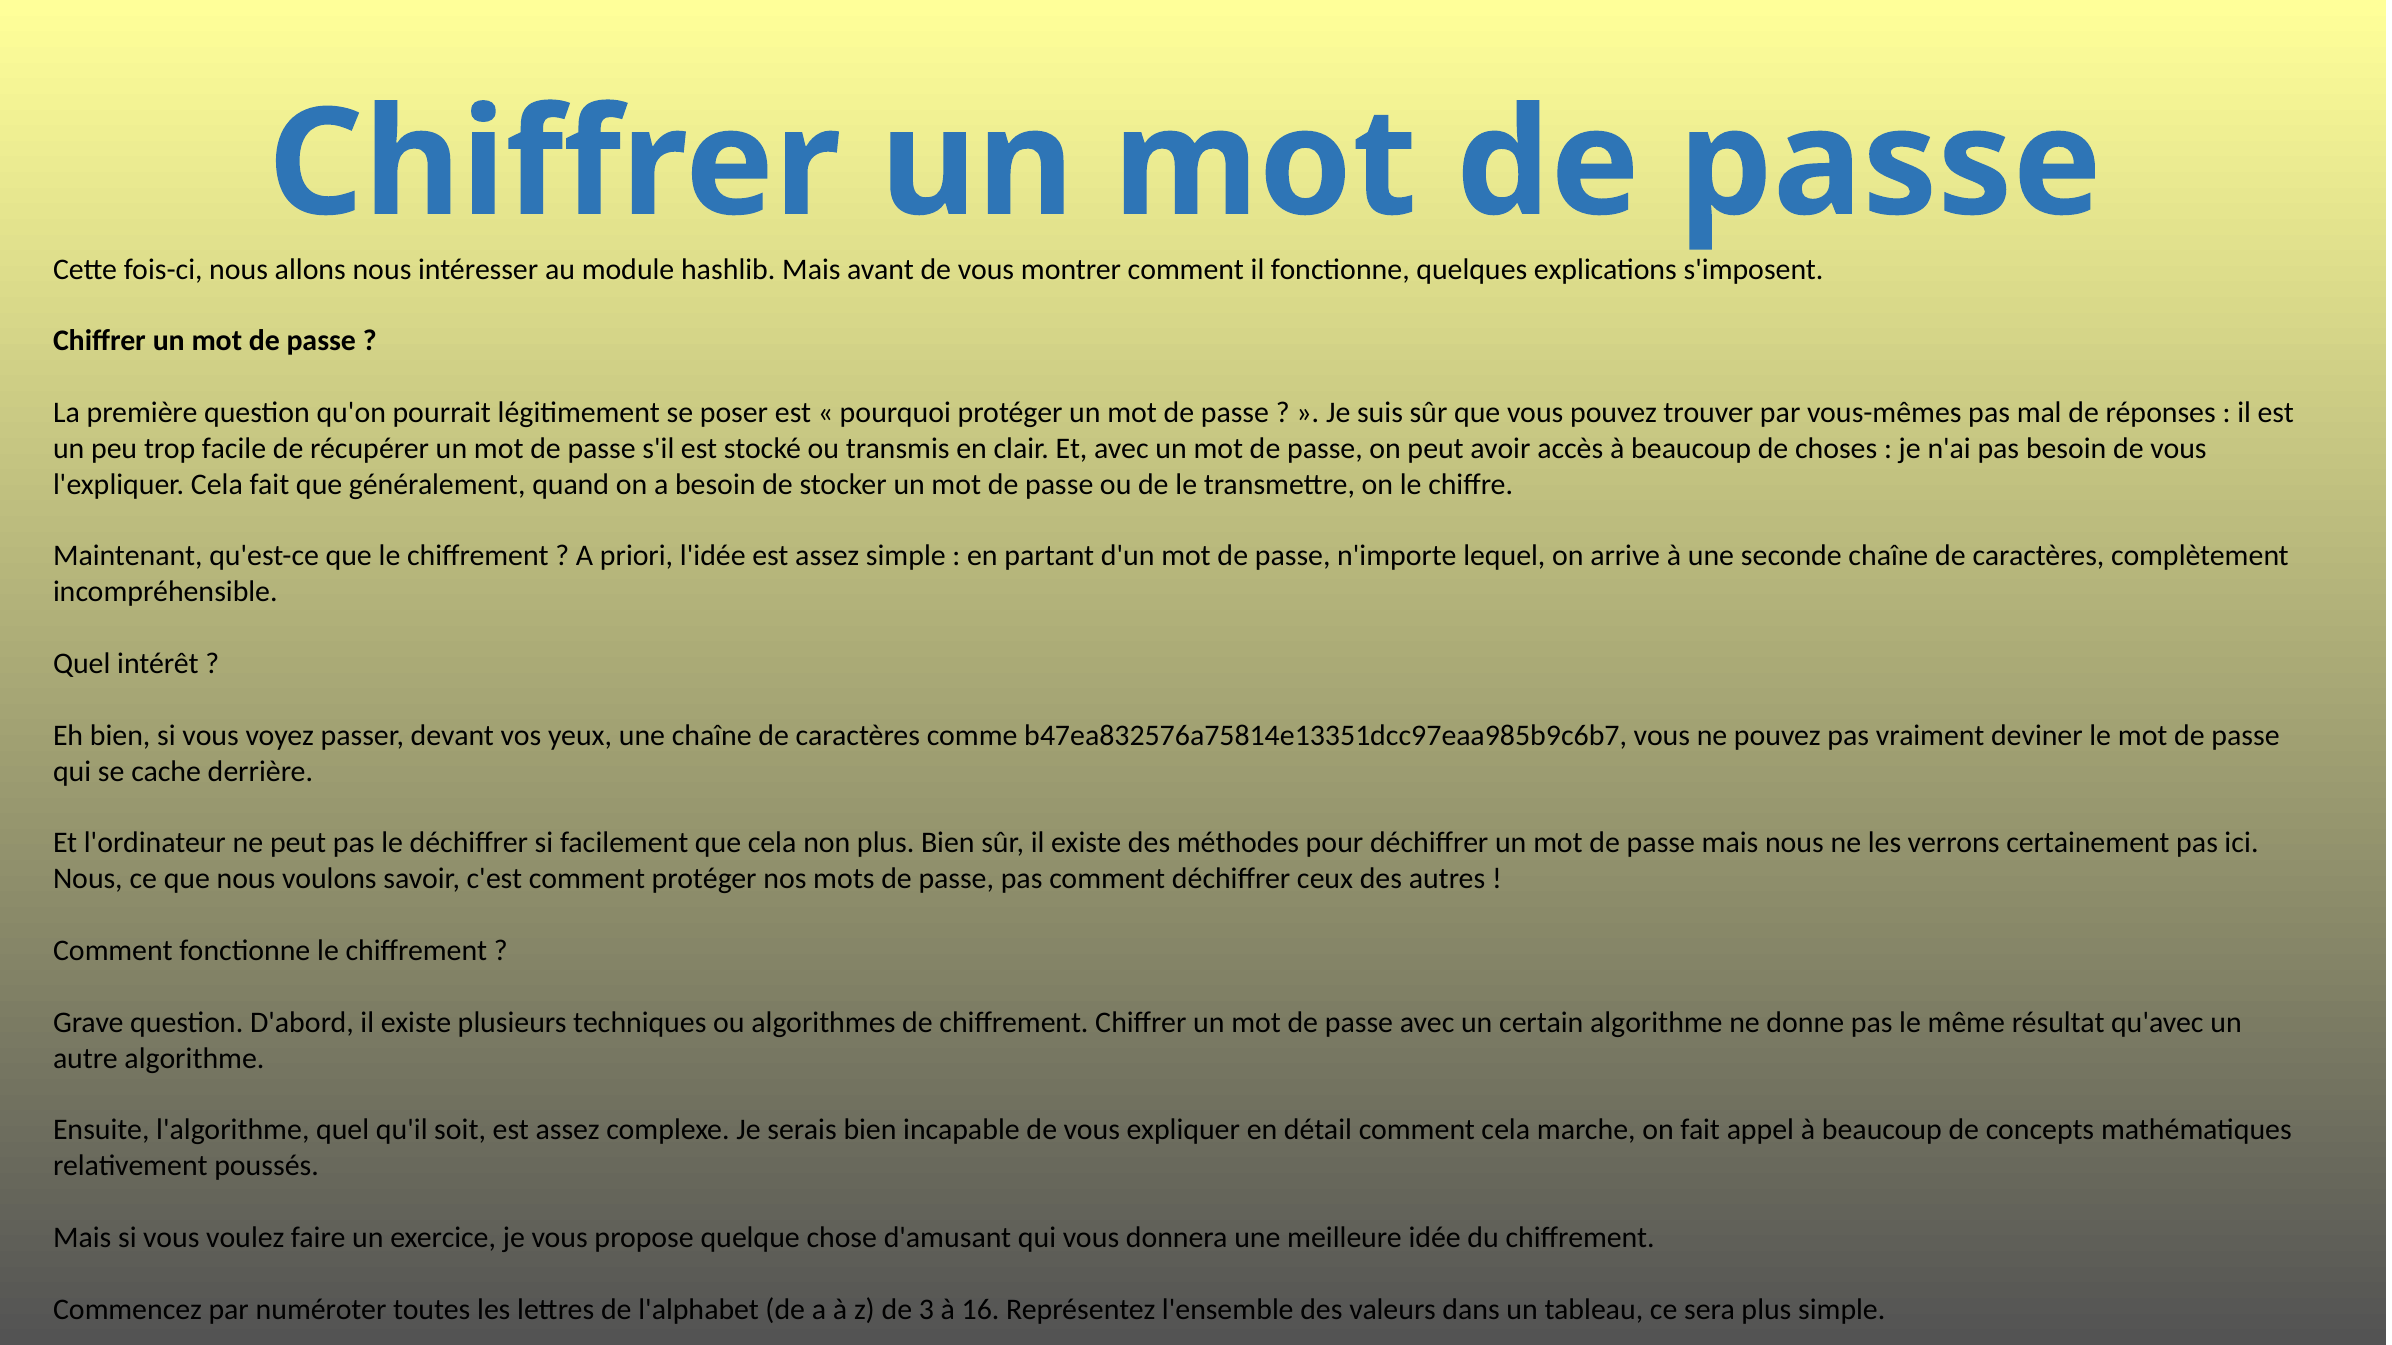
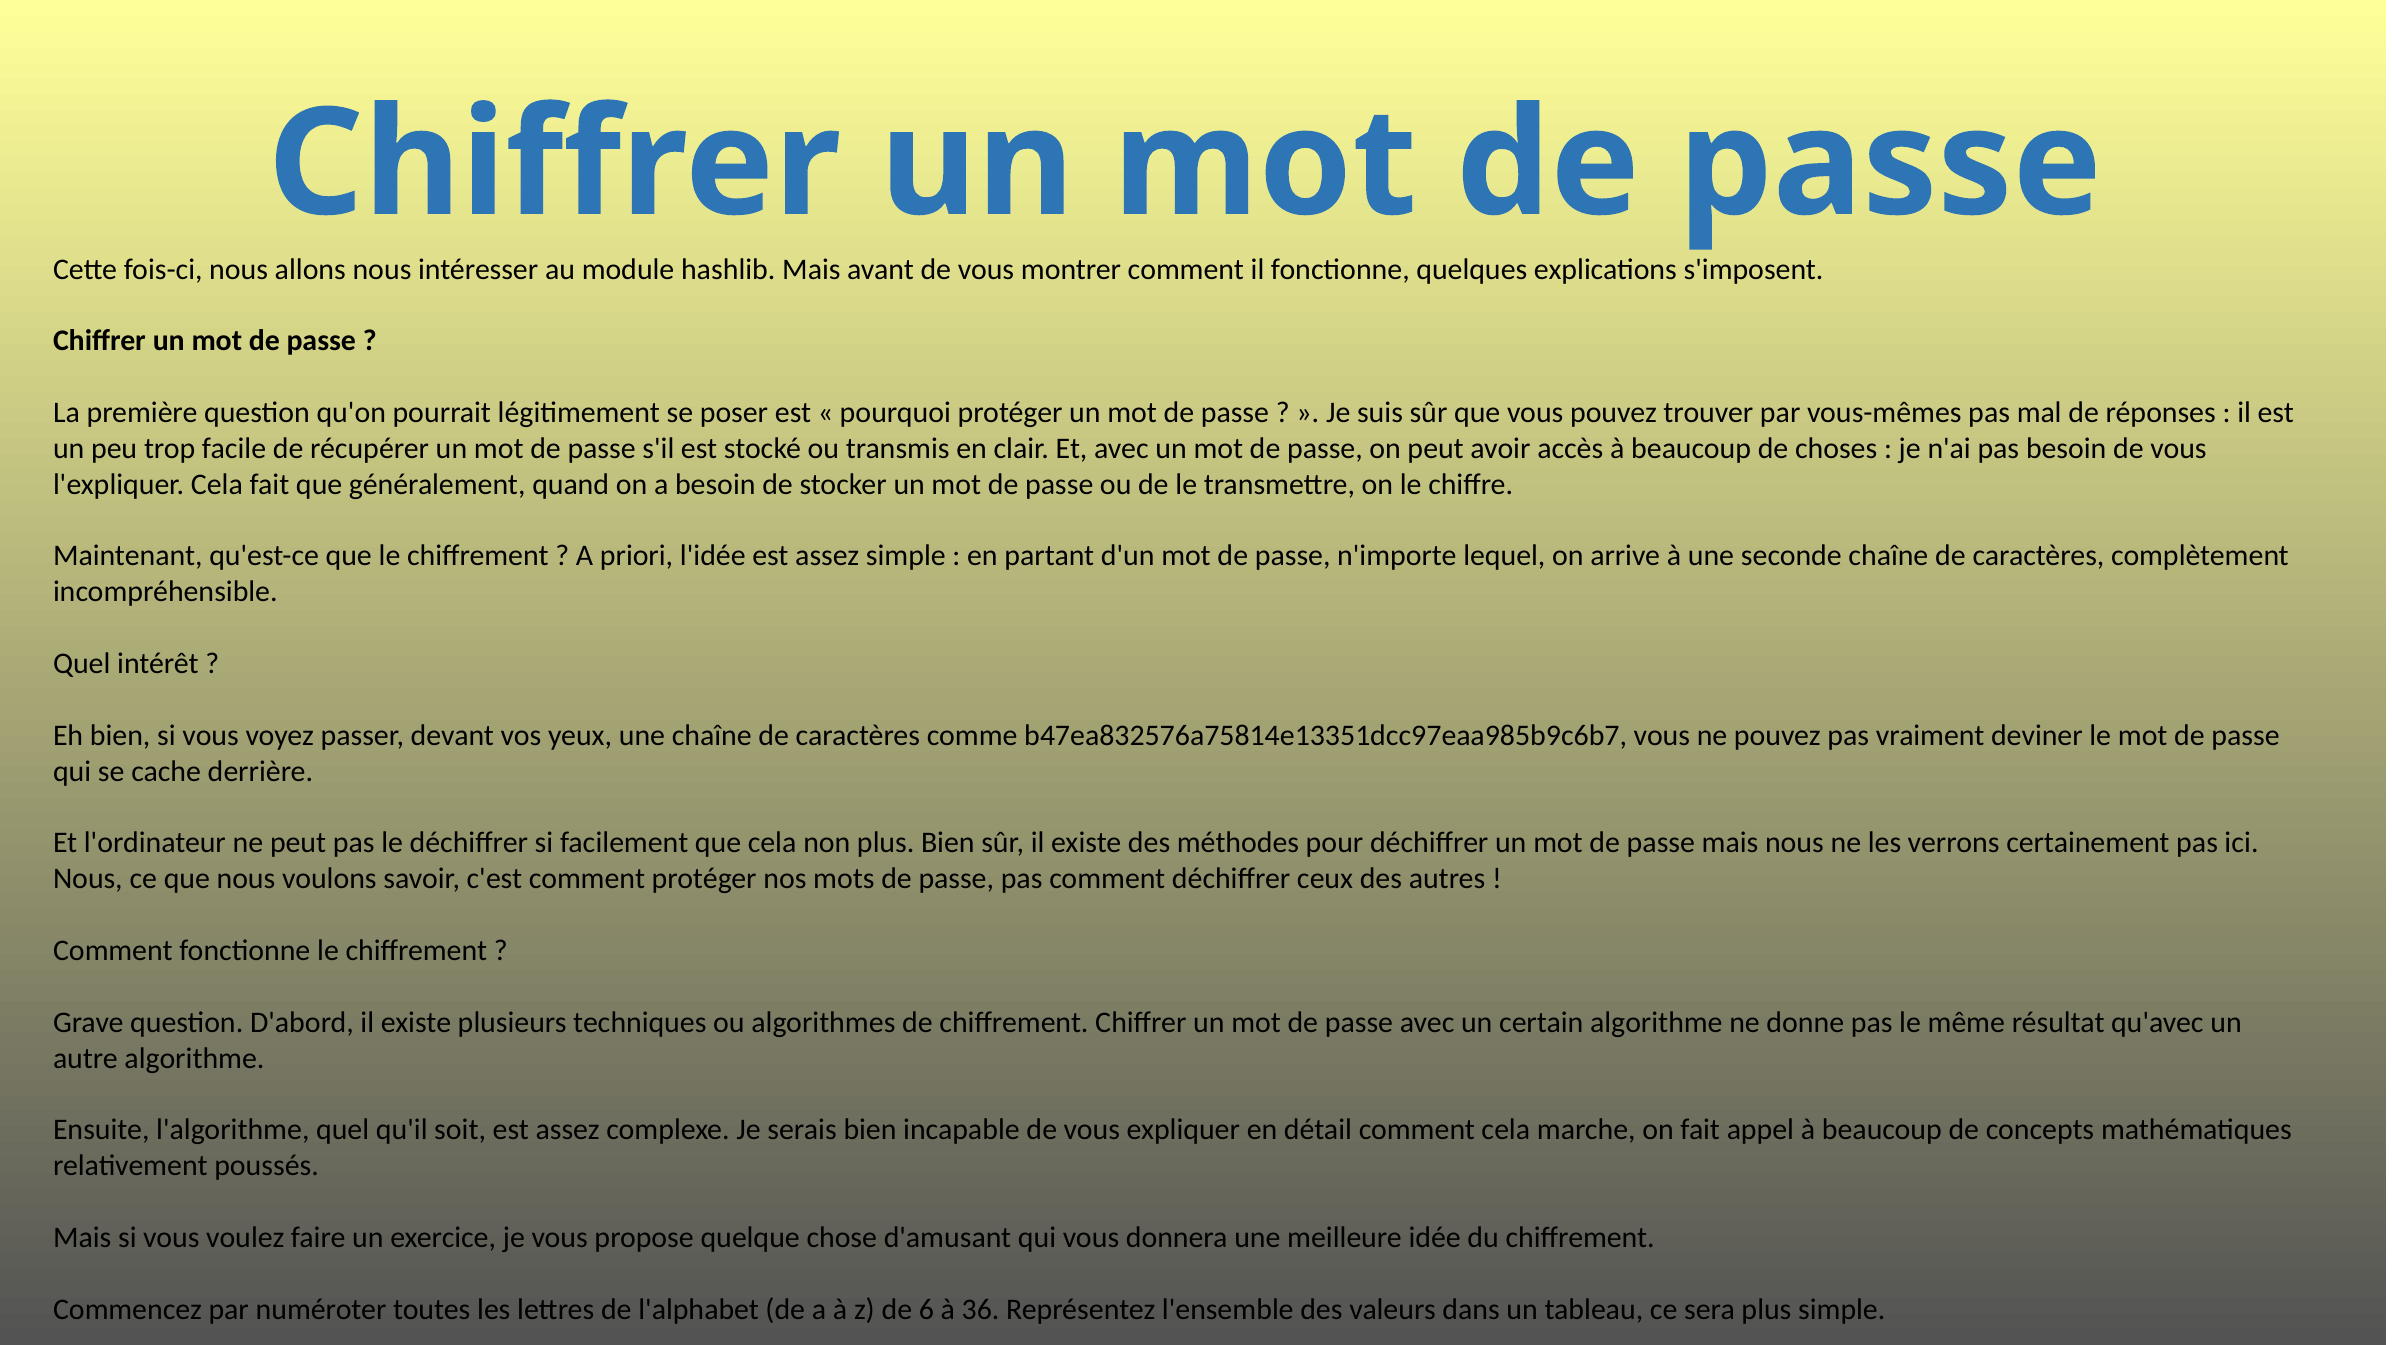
3: 3 -> 6 (926, 1310)
16: 16 -> 36 (981, 1310)
